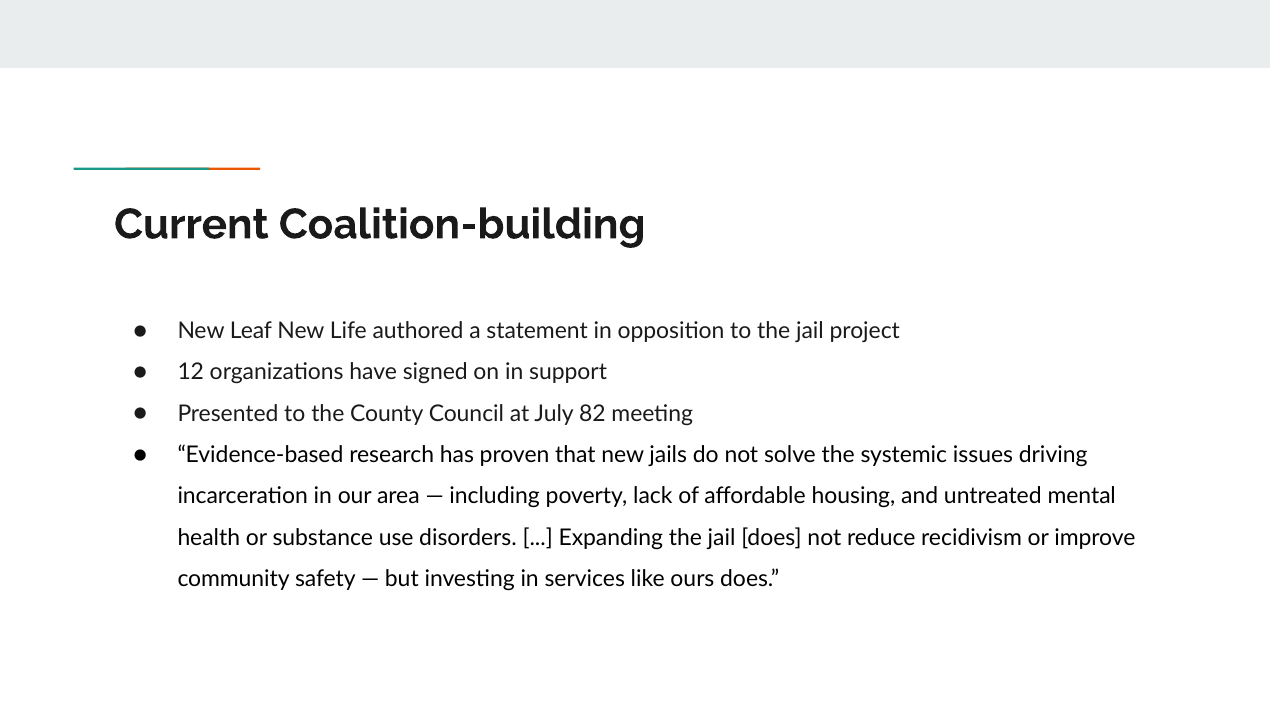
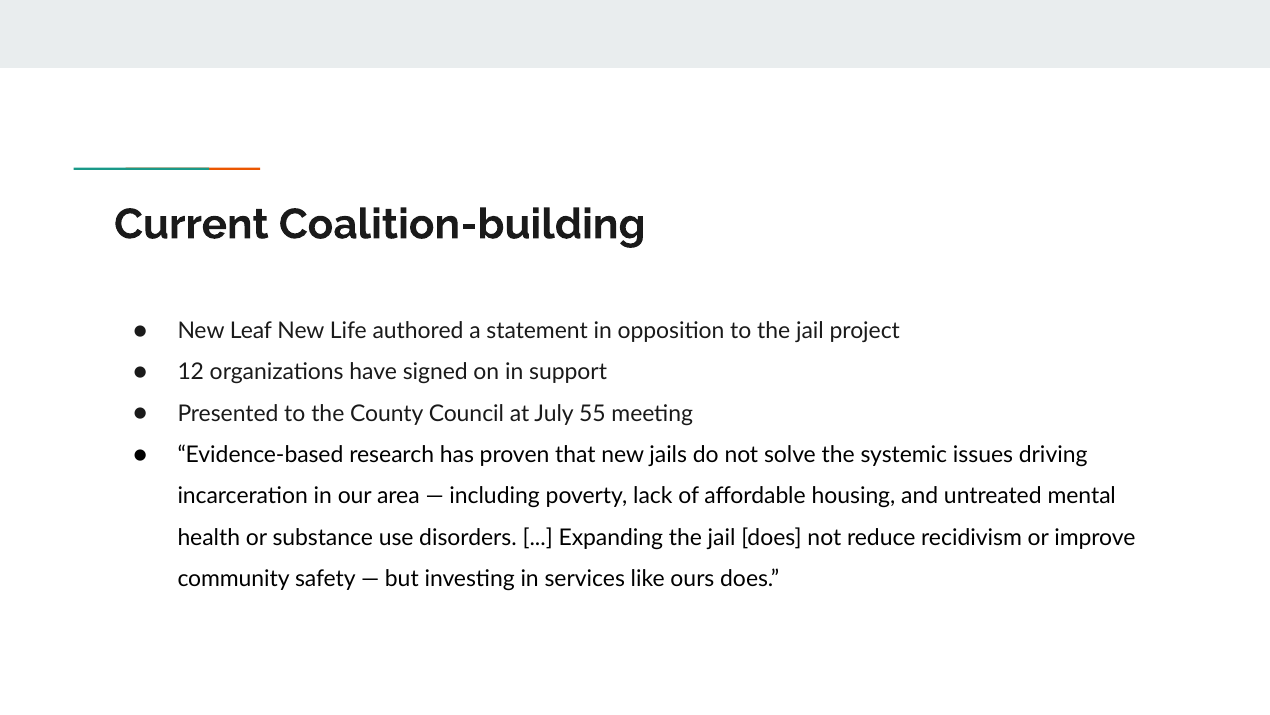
82: 82 -> 55 (592, 413)
